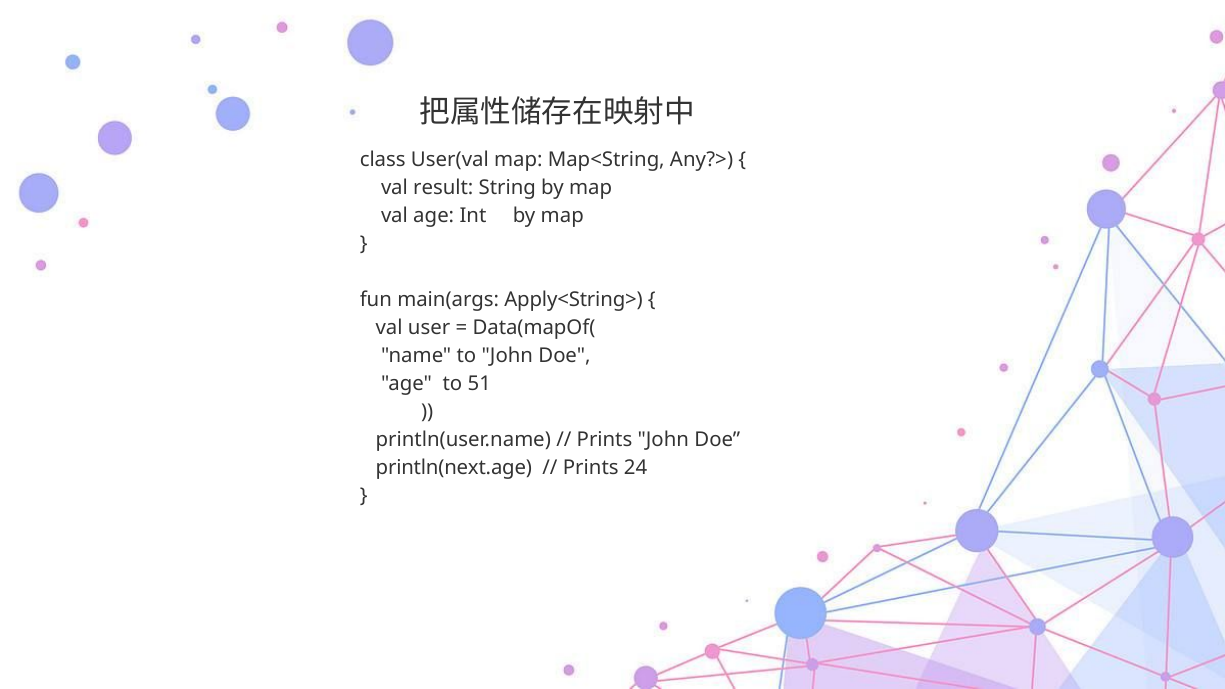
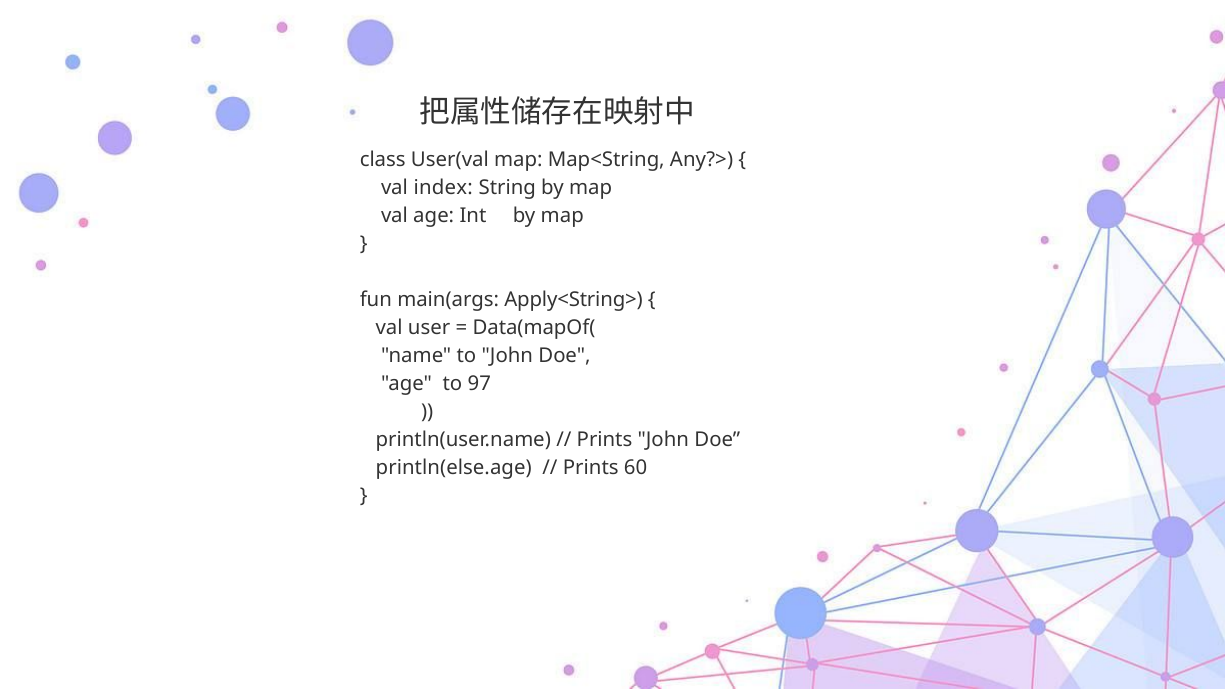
result: result -> index (443, 188)
51: 51 -> 97 (479, 384)
println(next.age: println(next.age -> println(else.age (454, 468)
24: 24 -> 60 (636, 468)
